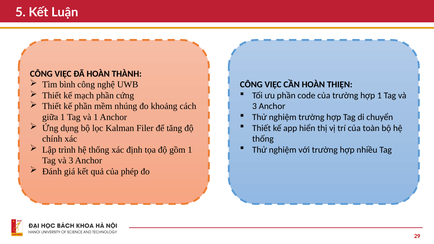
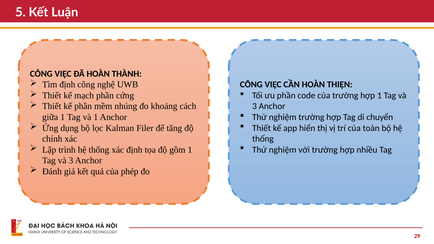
Tìm bình: bình -> định (67, 85)
